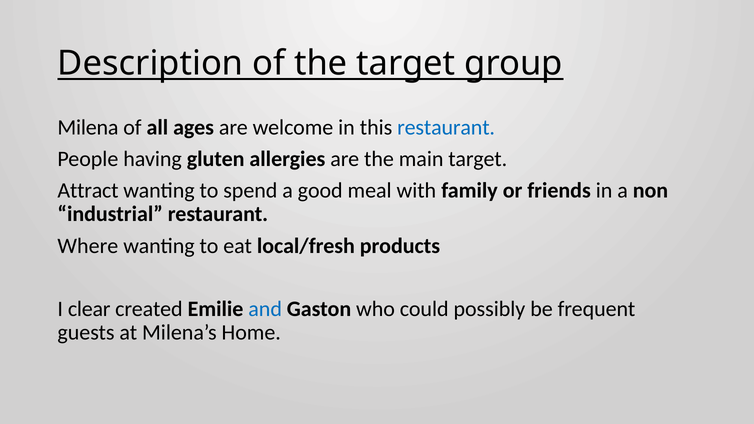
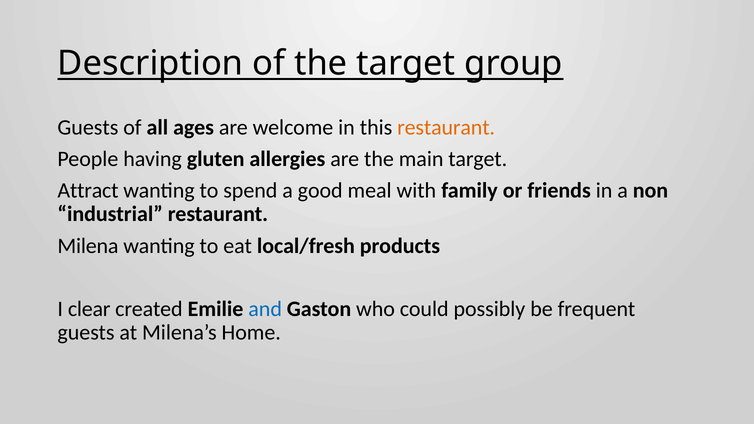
Milena: Milena -> Guests (88, 127)
restaurant colour: blue -> orange (446, 127)
Where: Where -> Milena (88, 246)
